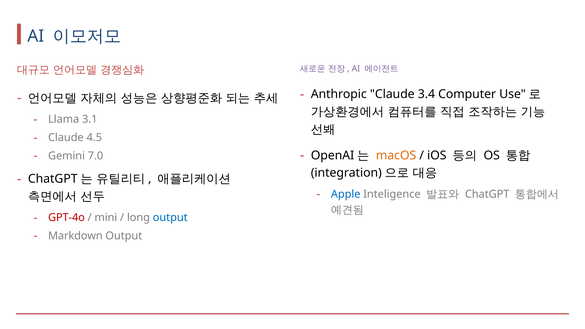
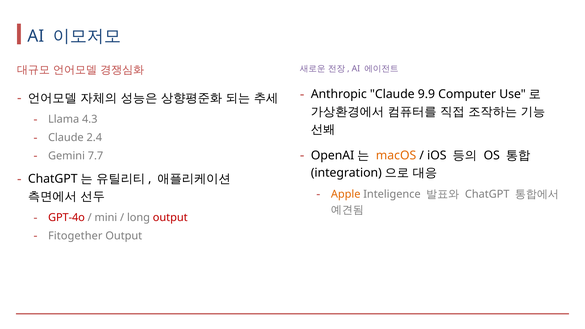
3.4: 3.4 -> 9.9 (426, 94)
3.1: 3.1 -> 4.3 (90, 119)
4.5: 4.5 -> 2.4 (94, 138)
7.0: 7.0 -> 7.7 (96, 156)
Apple colour: blue -> orange (346, 194)
output colour: blue -> red (170, 218)
Markdown: Markdown -> Fitogether (75, 236)
